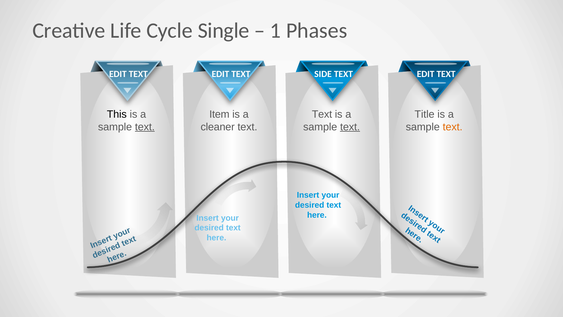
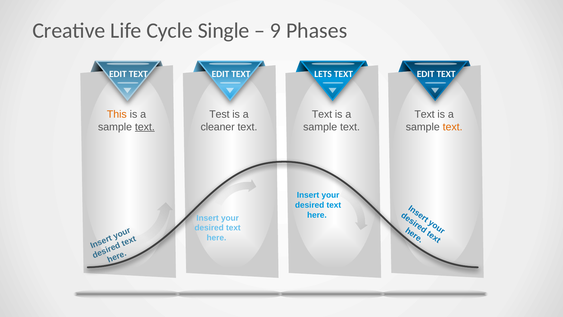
1: 1 -> 9 (276, 31)
SIDE: SIDE -> LETS (323, 74)
This colour: black -> orange (117, 114)
Item: Item -> Test (219, 114)
Title: Title -> Text (425, 114)
text underline: present -> none (350, 127)
